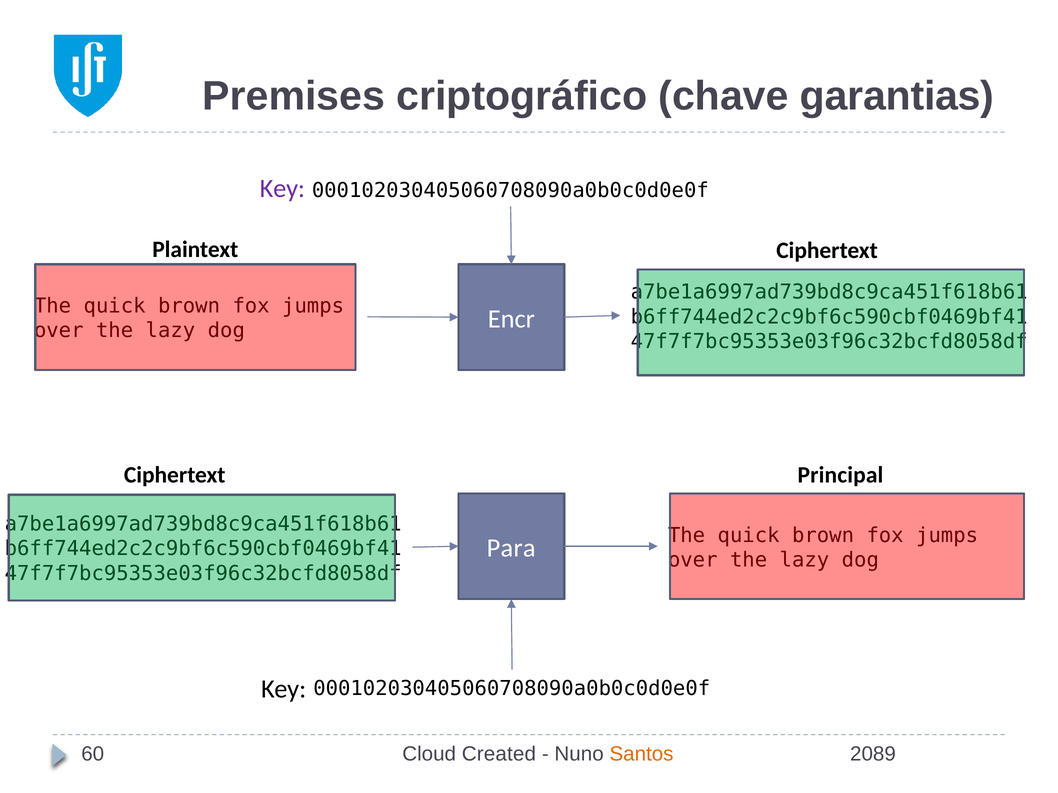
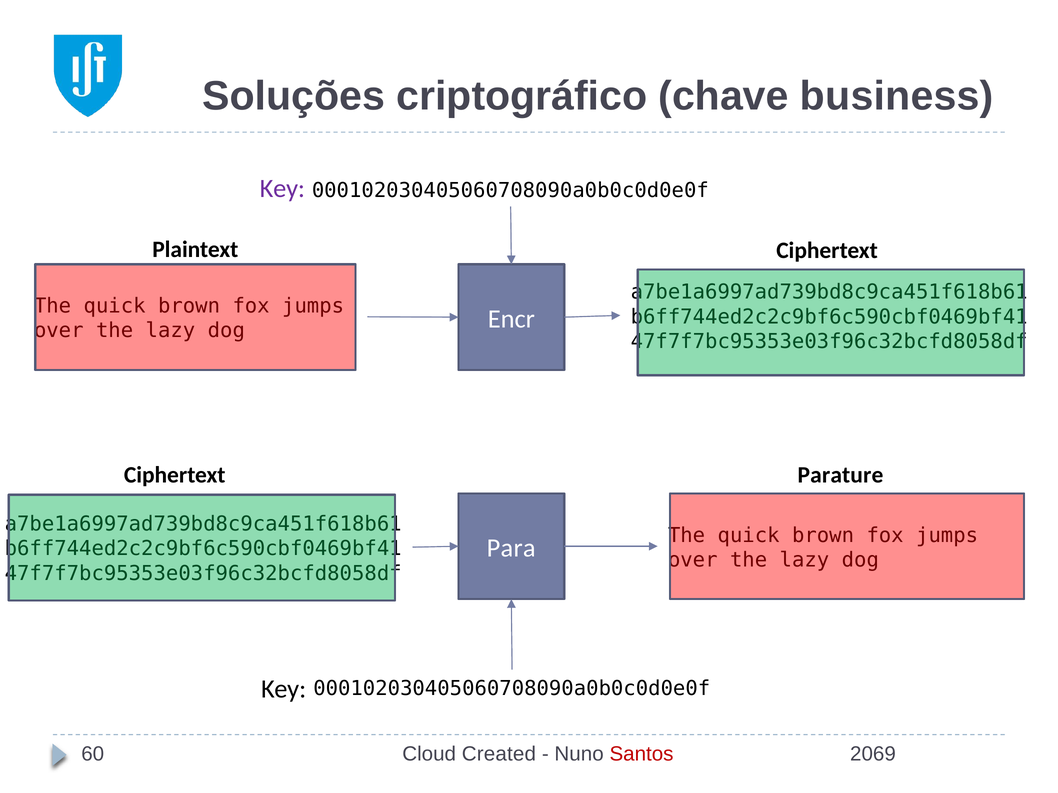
Premises: Premises -> Soluções (294, 96)
garantias: garantias -> business (897, 96)
Principal: Principal -> Parature (840, 476)
Santos colour: orange -> red (642, 754)
2089: 2089 -> 2069 (873, 754)
